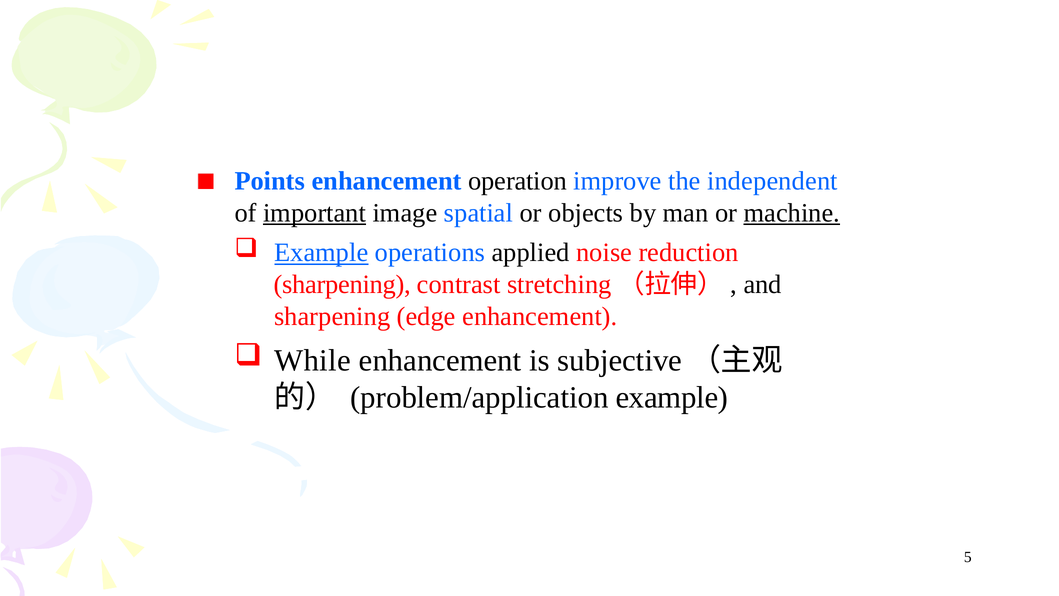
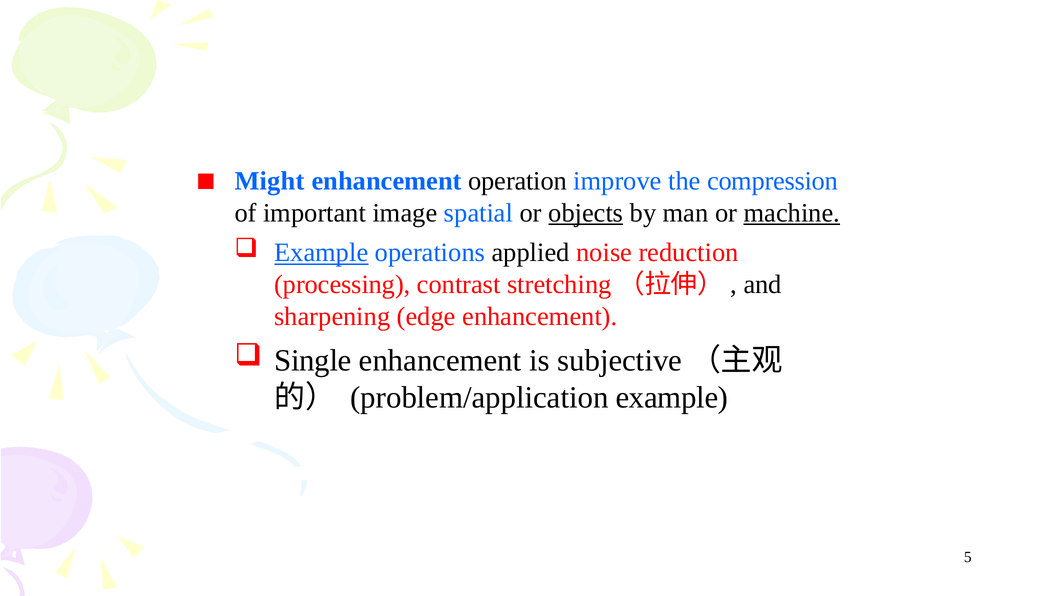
Points: Points -> Might (270, 181)
independent: independent -> compression (773, 181)
important underline: present -> none (315, 213)
objects underline: none -> present (586, 213)
sharpening: sharpening -> processing (342, 284)
While: While -> Single (313, 360)
